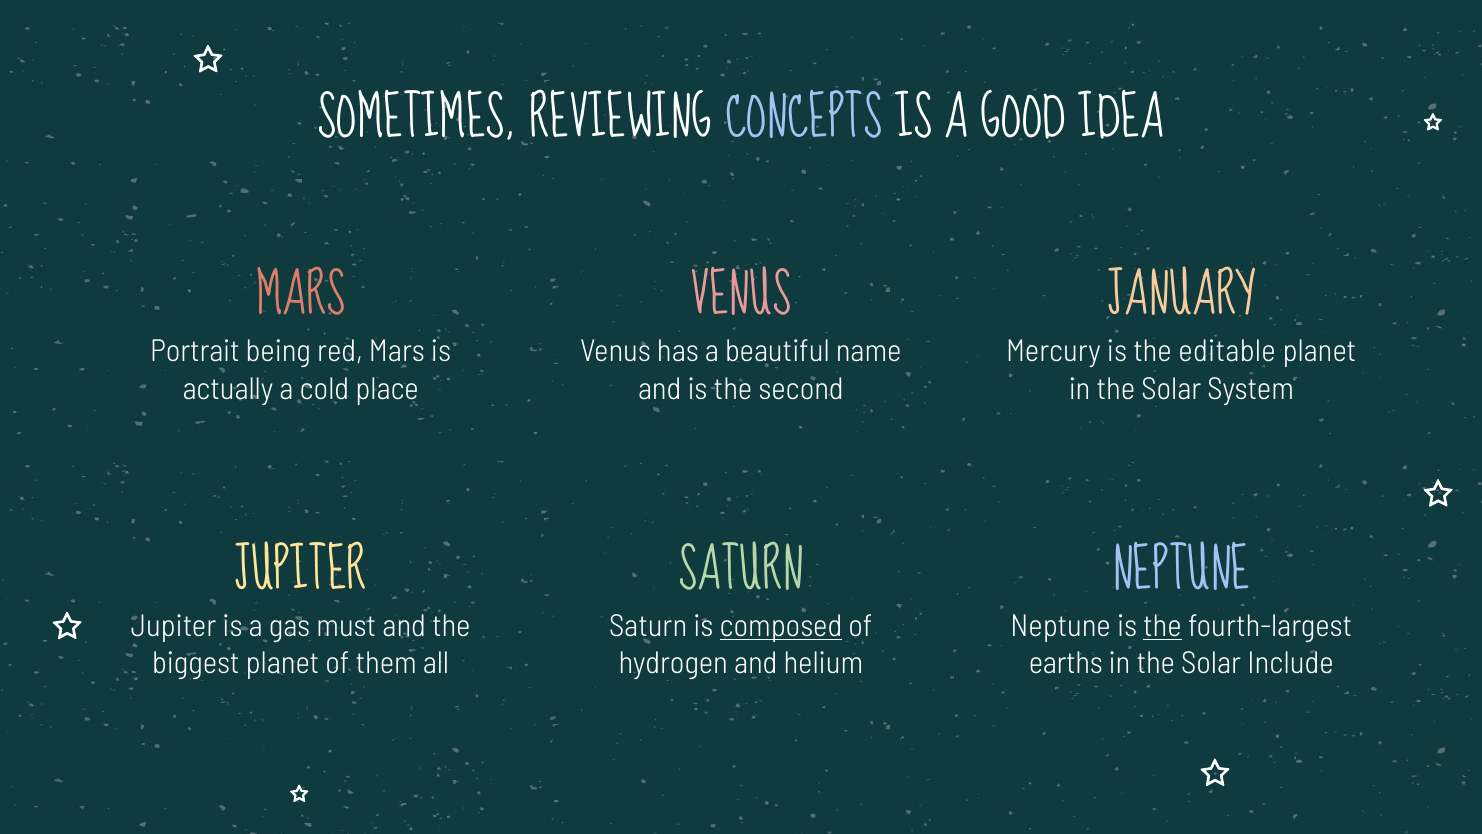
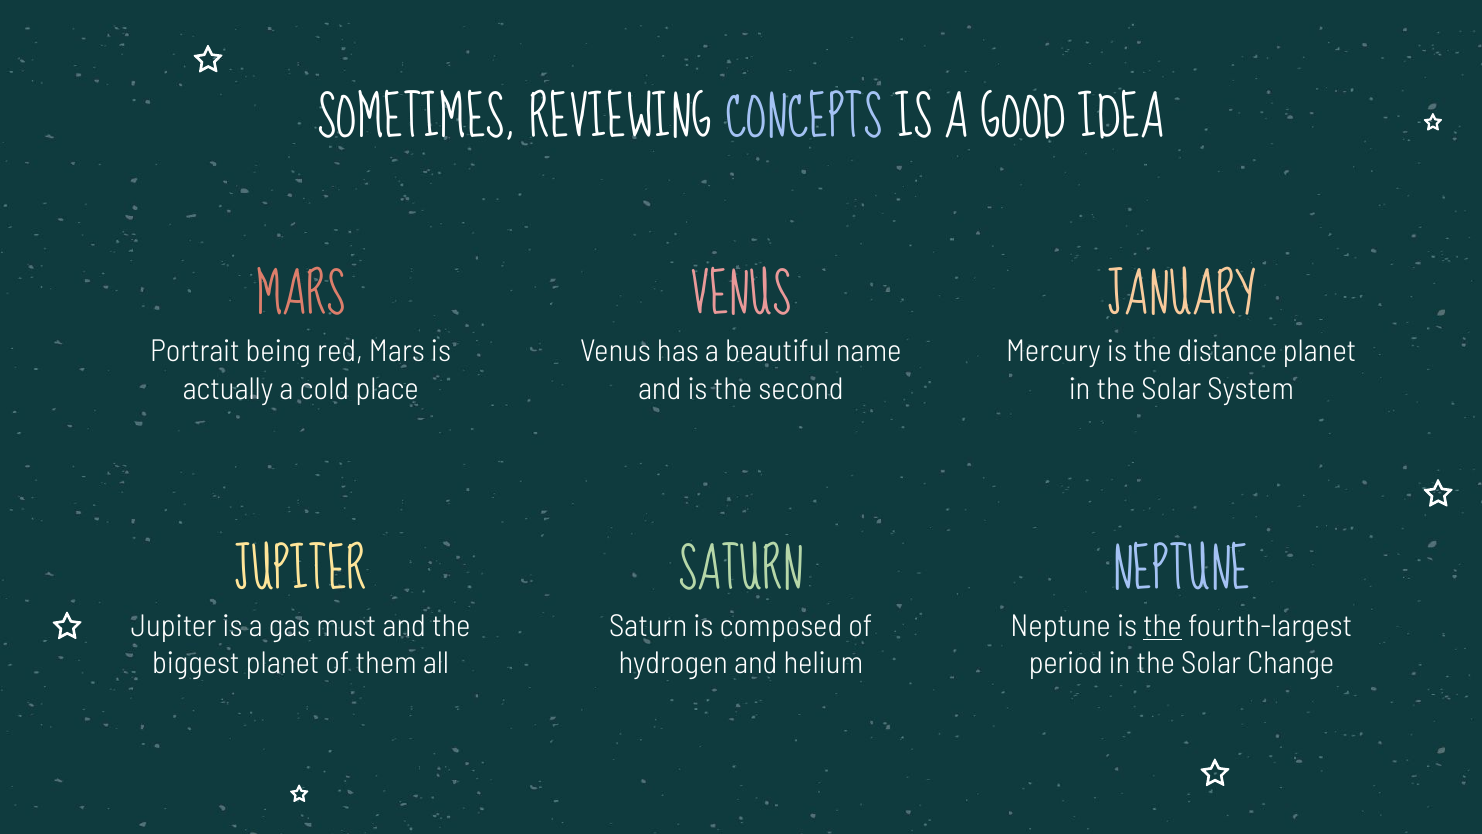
editable: editable -> distance (1227, 352)
composed underline: present -> none (781, 626)
earths: earths -> period (1066, 663)
Include: Include -> Change (1291, 663)
